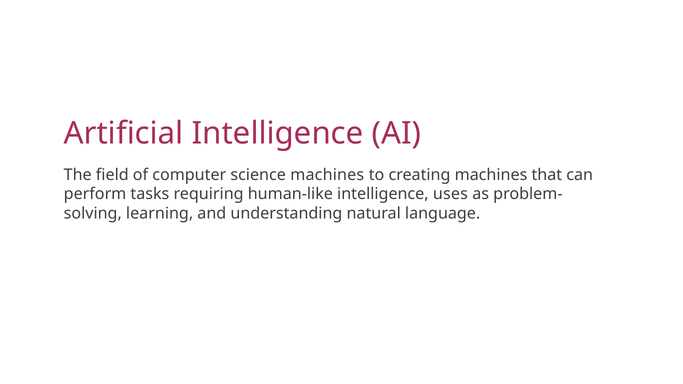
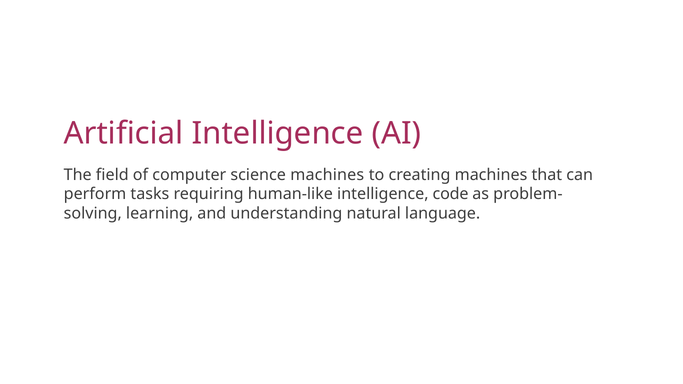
uses: uses -> code (451, 194)
